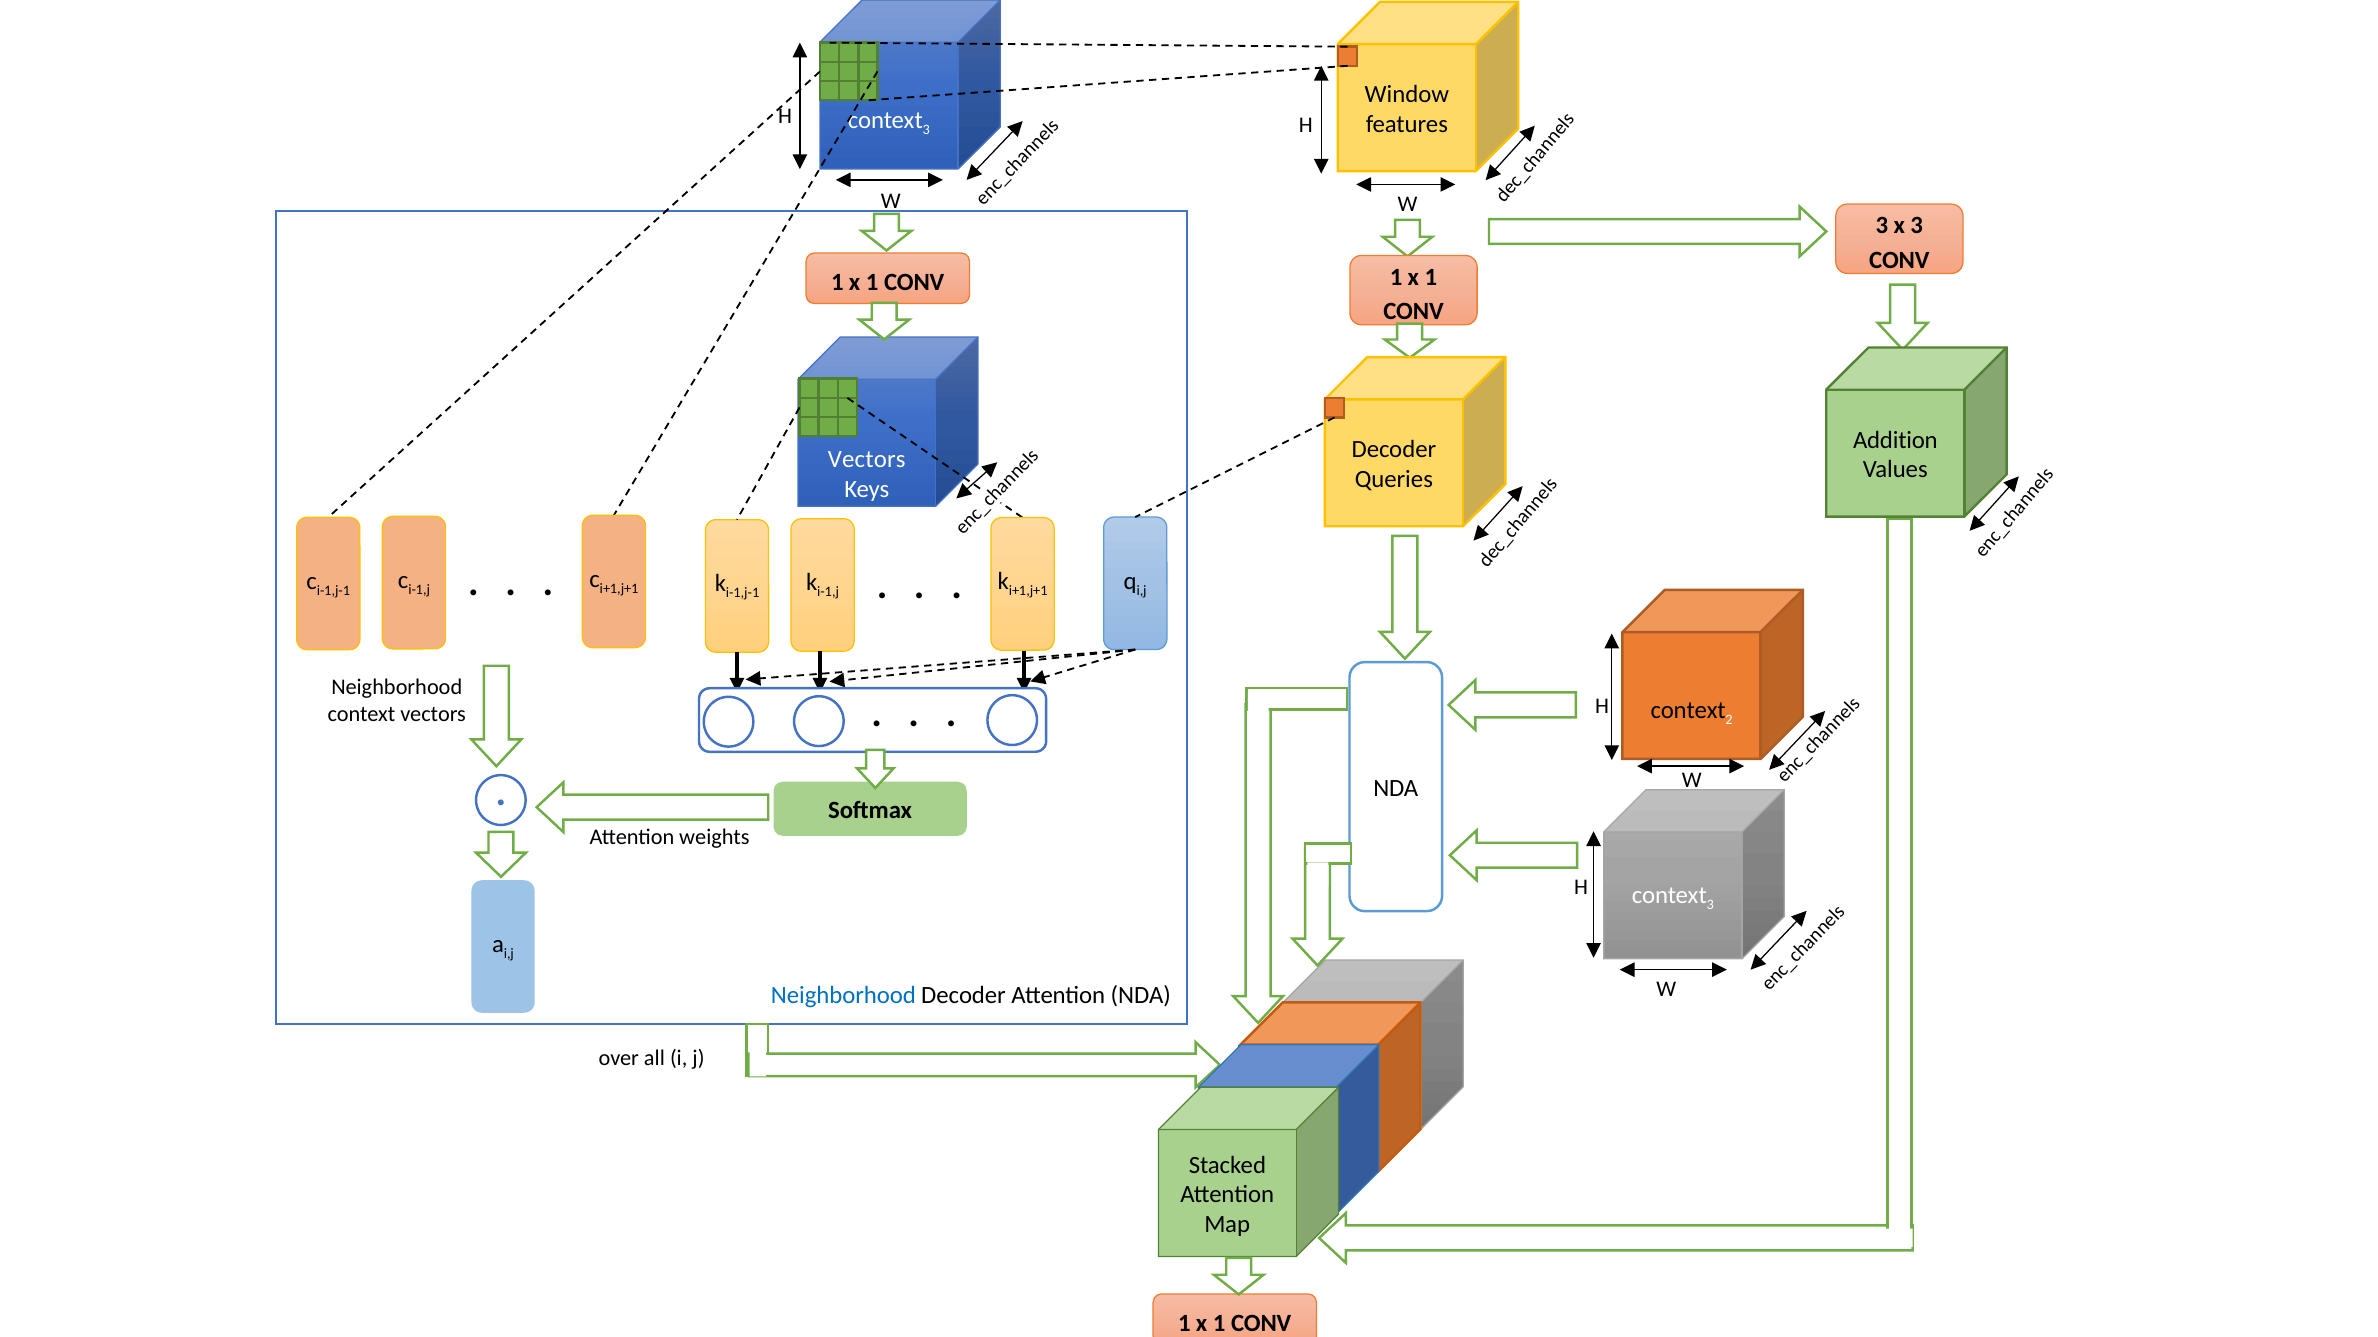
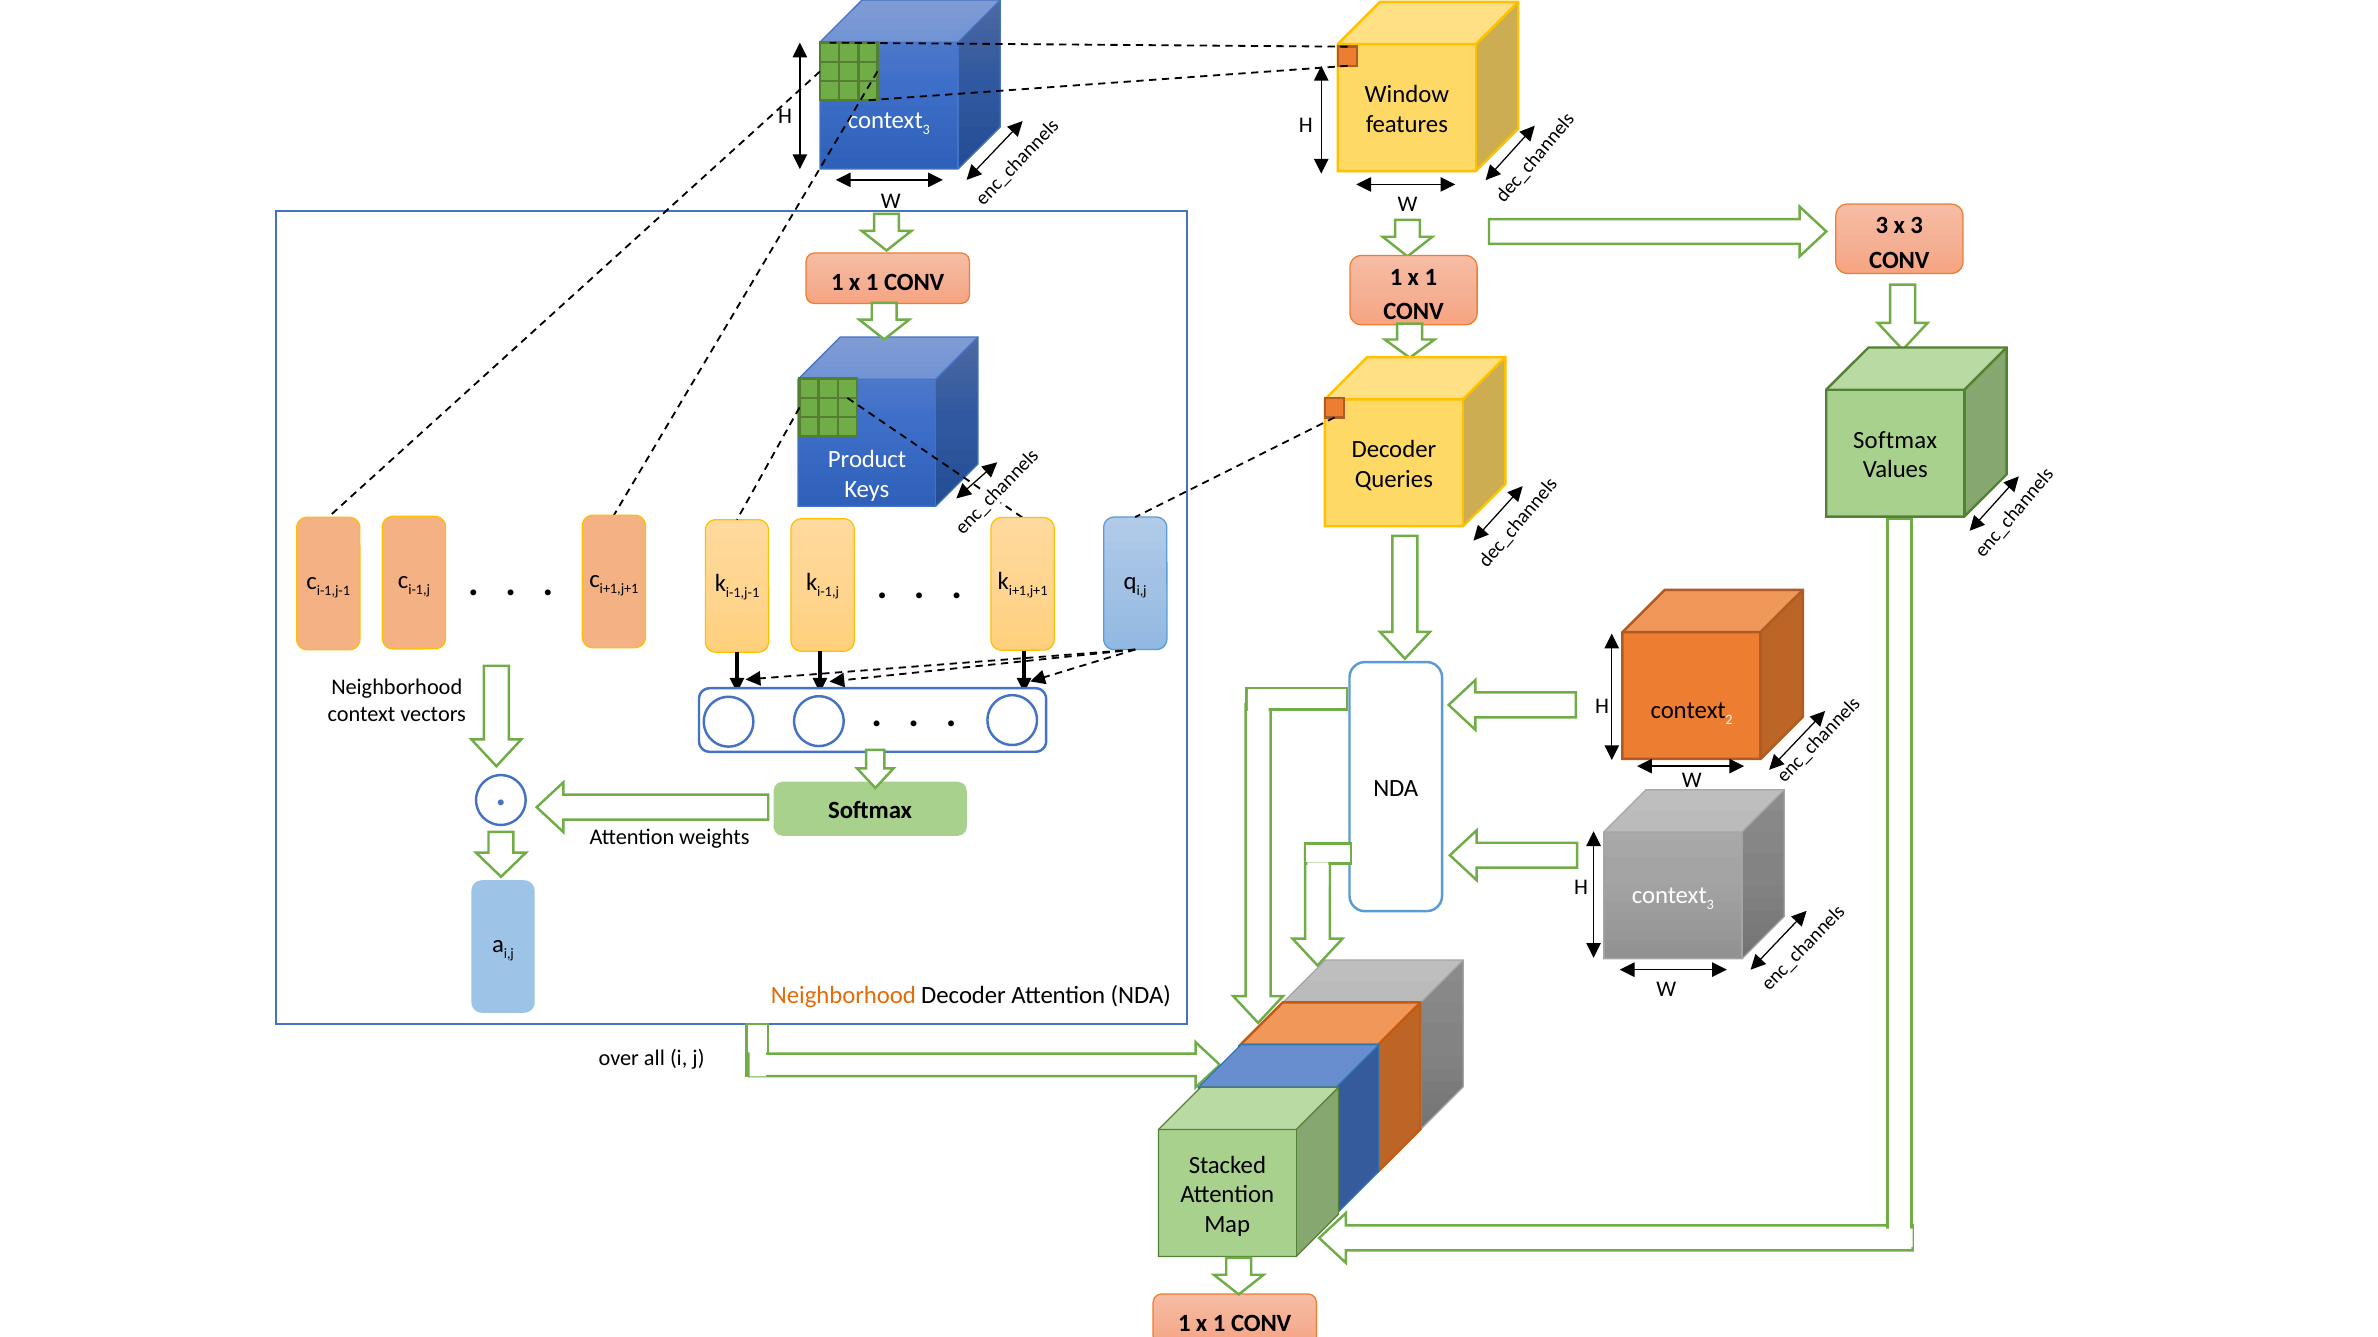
Addition: Addition -> Softmax (1895, 440)
Vectors: Vectors -> Product (867, 460)
Neighborhood colour: blue -> orange (843, 996)
